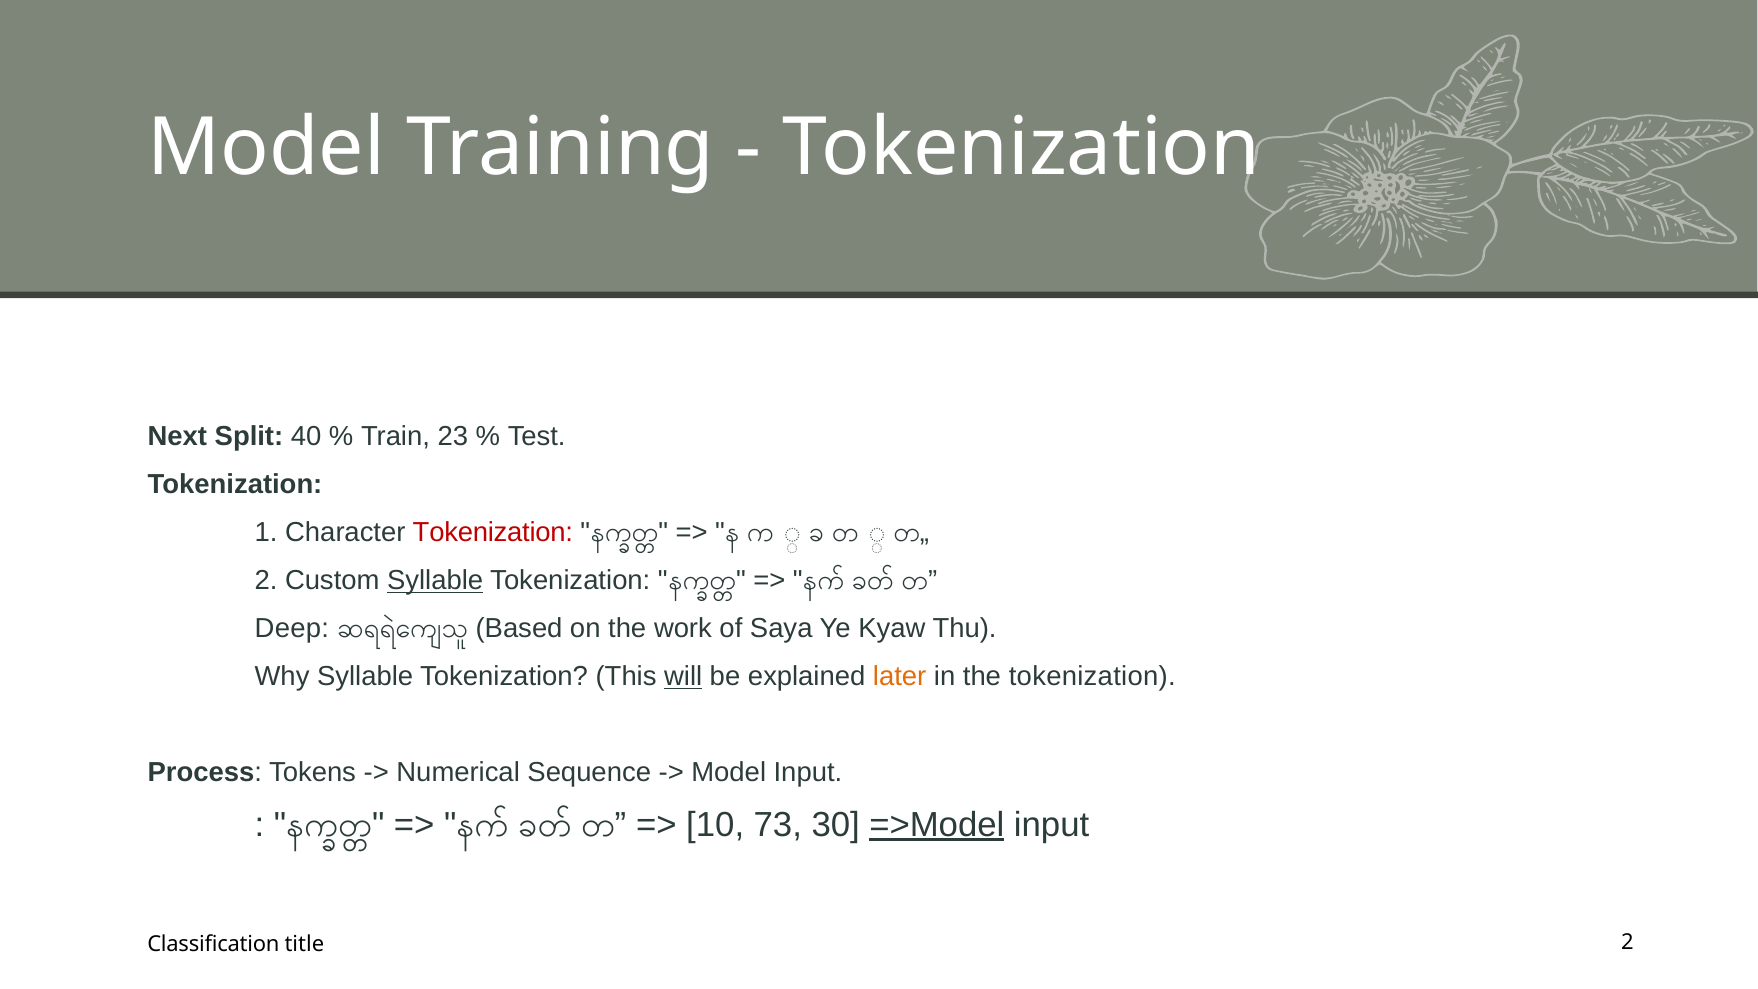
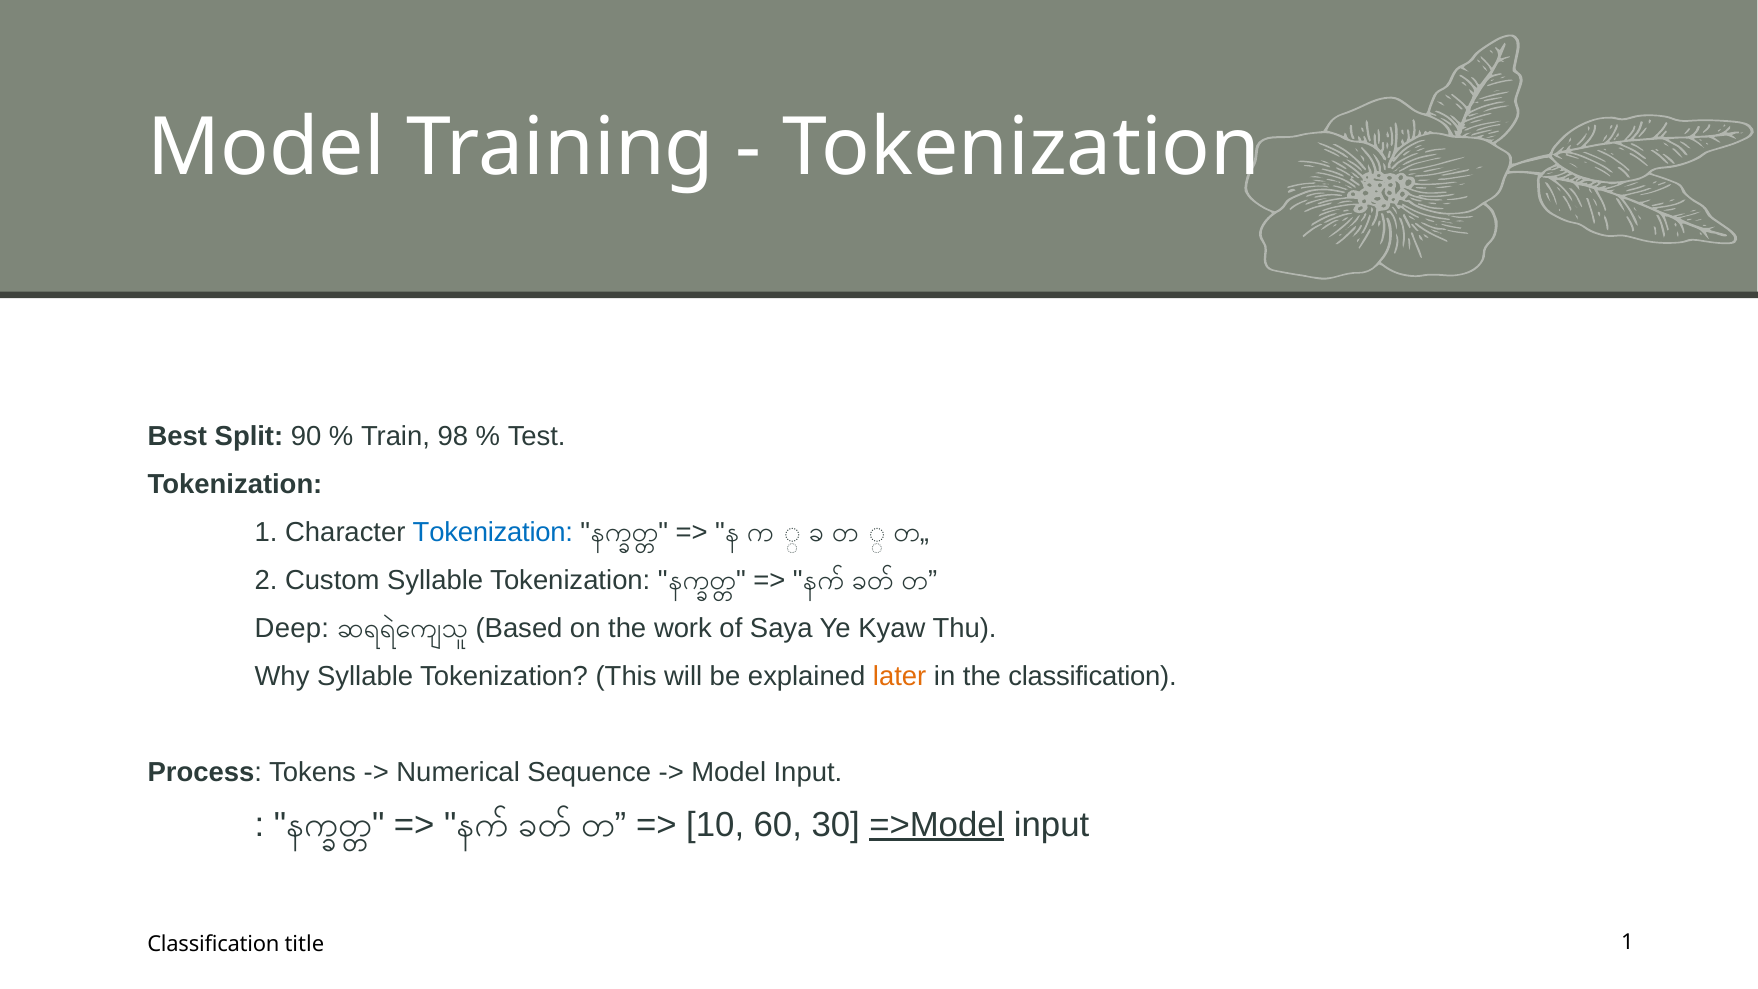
Next: Next -> Best (177, 436)
40: 40 -> 90 (306, 436)
23: 23 -> 98 (453, 436)
Tokenization colour: red -> blue (493, 532)
Syllable underline: present -> none (435, 580)
will underline: present -> none (683, 677)
the tokenization: tokenization -> classification (1093, 677)
73: 73 -> 60 (778, 824)
title 2: 2 -> 1 (1627, 943)
